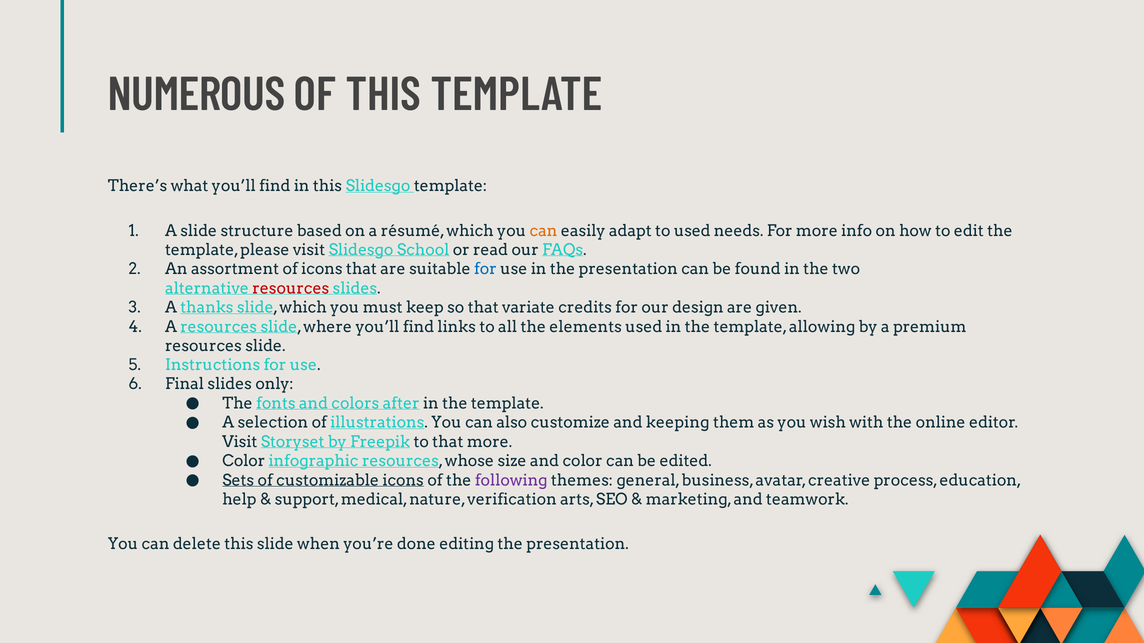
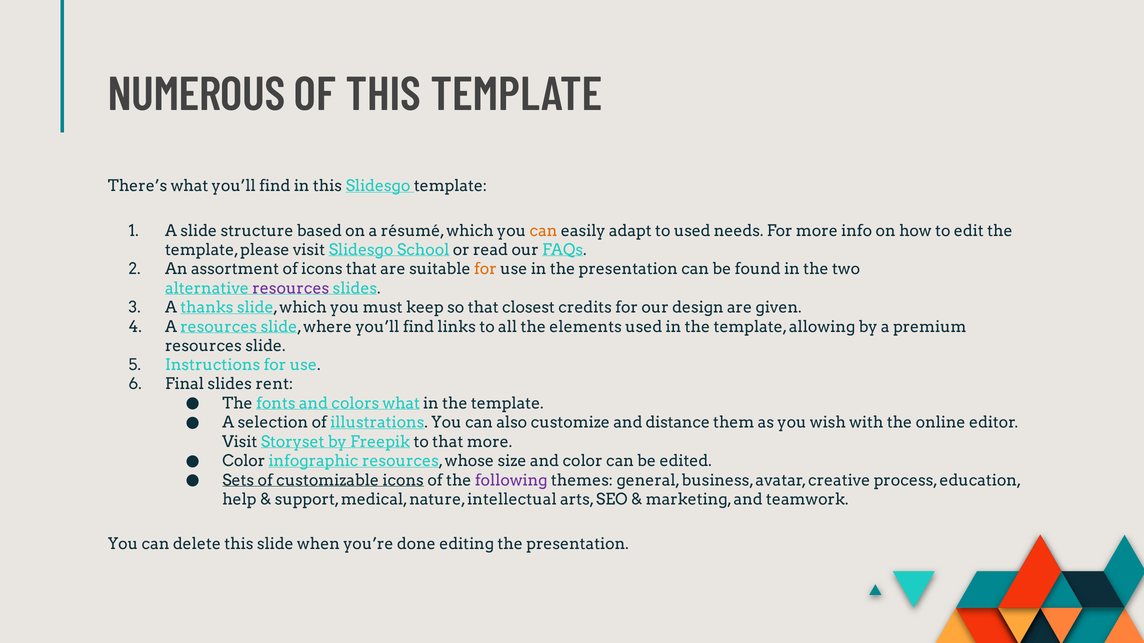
for colour: blue -> orange (485, 269)
resources colour: red -> purple (291, 289)
variate: variate -> closest (529, 308)
only: only -> rent (274, 385)
colors after: after -> what (401, 404)
keeping: keeping -> distance (678, 423)
verification: verification -> intellectual (512, 500)
